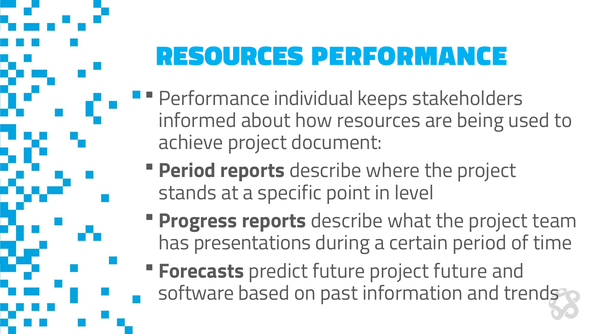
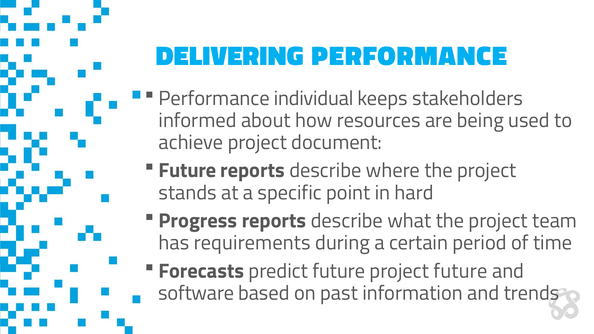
RESOURCES: RESOURCES -> DELIVERING (230, 56)
Period: Period -> Future (187, 171)
level: level -> hard (414, 193)
presentations: presentations -> requirements (252, 243)
